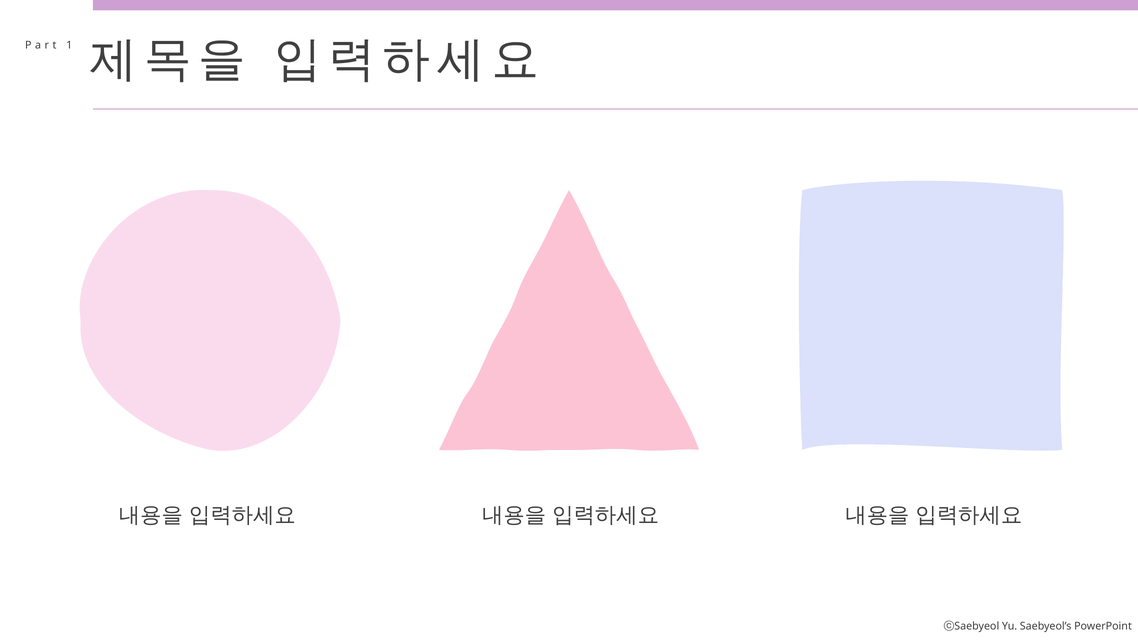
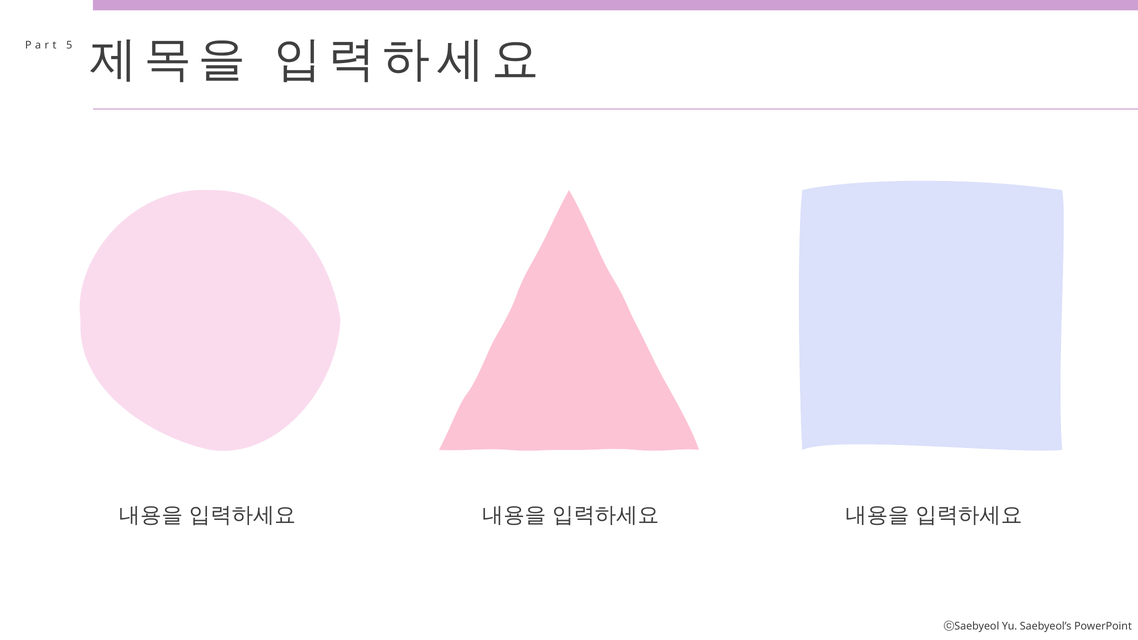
1: 1 -> 5 (69, 45)
